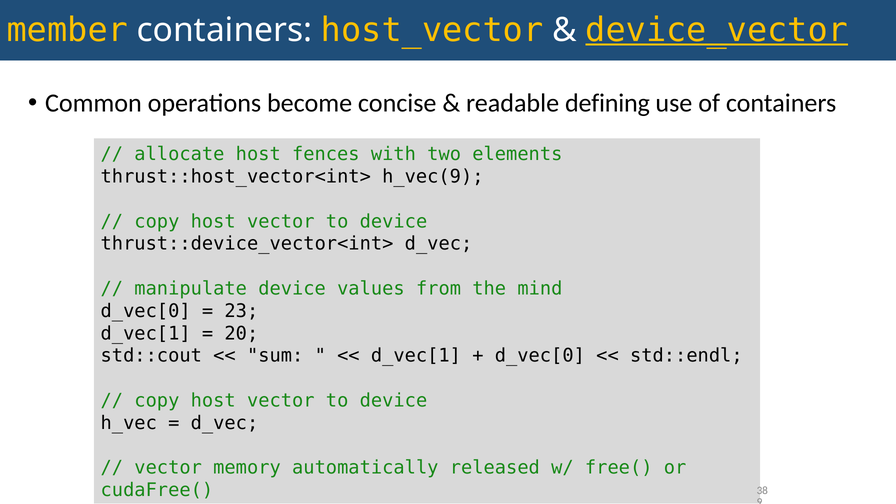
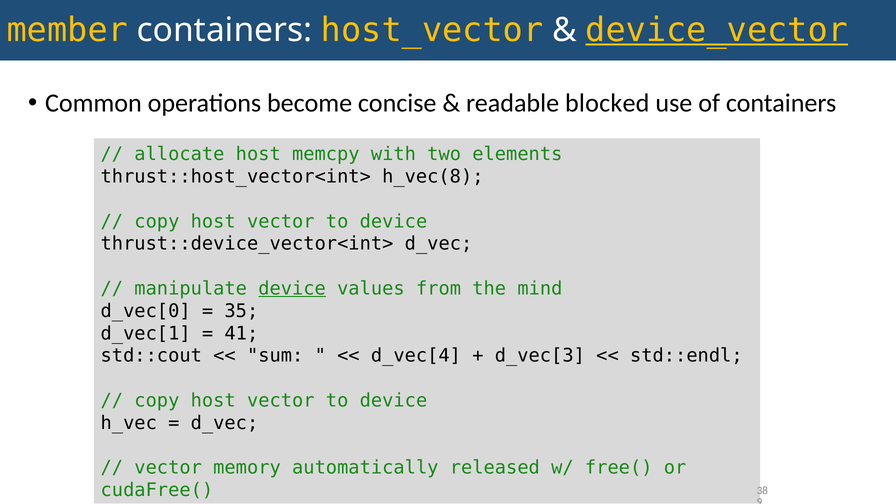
defining: defining -> blocked (607, 103)
fences: fences -> memcpy (326, 154)
h_vec(9: h_vec(9 -> h_vec(8 (433, 177)
device underline: none -> present (292, 289)
23: 23 -> 35 (241, 311)
20: 20 -> 41 (241, 333)
d_vec[1: d_vec[1 -> d_vec[4 (416, 356)
d_vec[0: d_vec[0 -> d_vec[3 (540, 356)
